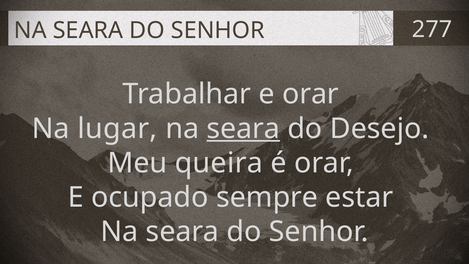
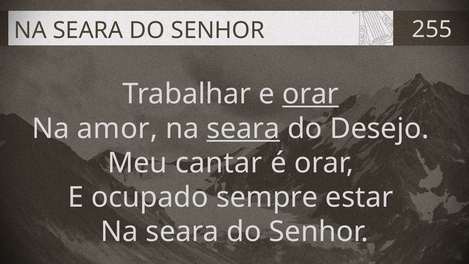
277: 277 -> 255 (432, 29)
orar underline: none -> present (310, 94)
lugar: lugar -> amor (117, 129)
queira: queira -> cantar (219, 163)
